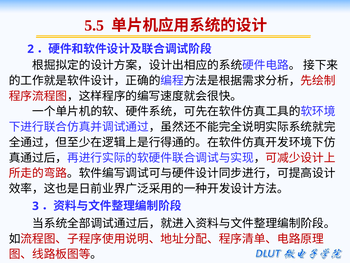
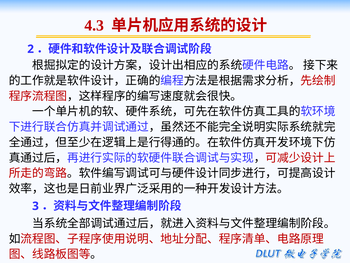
5.5: 5.5 -> 4.3 (94, 25)
